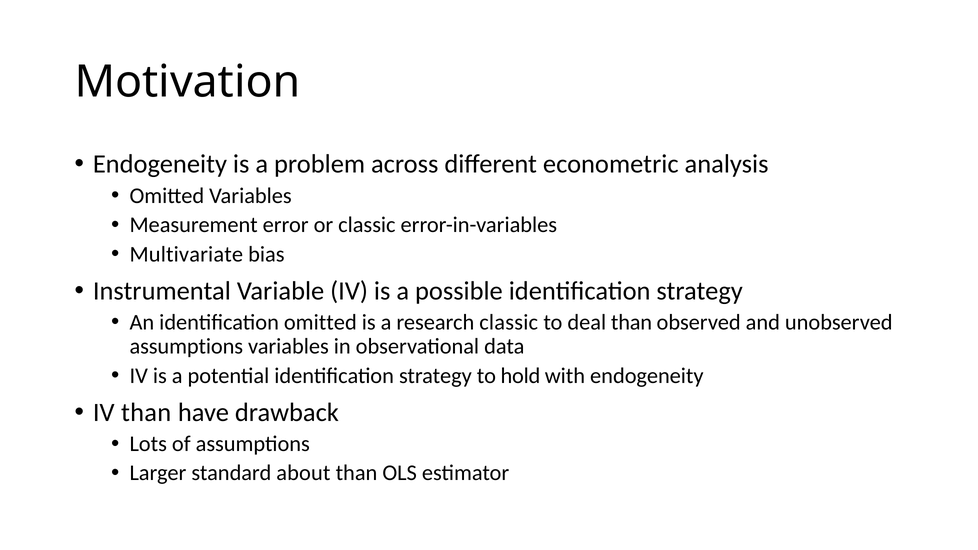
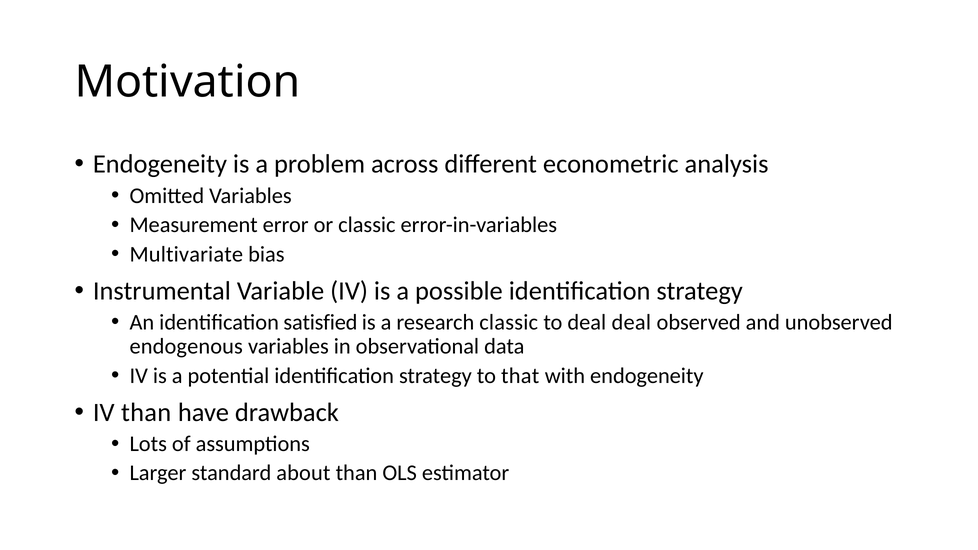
identification omitted: omitted -> satisfied (320, 322)
deal than: than -> deal (631, 322)
assumptions: assumptions -> endogenous (186, 347)
hold: hold -> that (520, 376)
